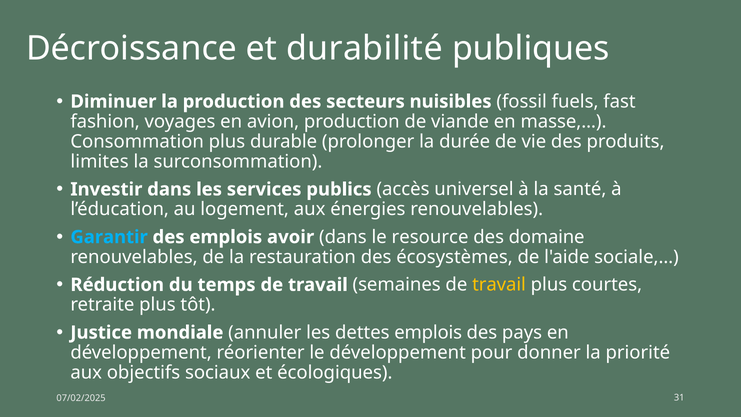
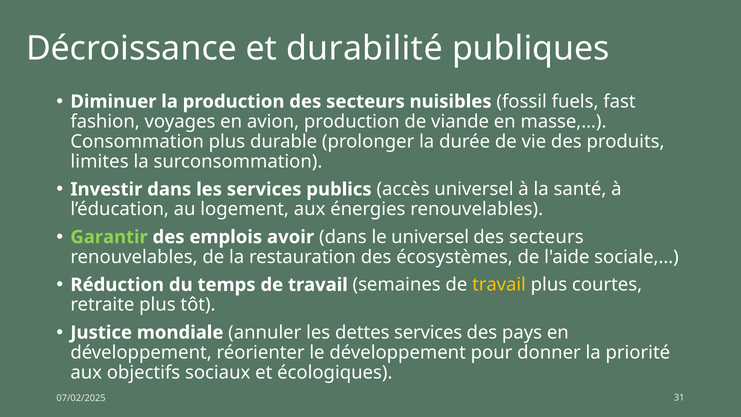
Garantir colour: light blue -> light green (109, 237)
le resource: resource -> universel (430, 237)
domaine: domaine -> secteurs (546, 237)
dettes emplois: emplois -> services (428, 332)
